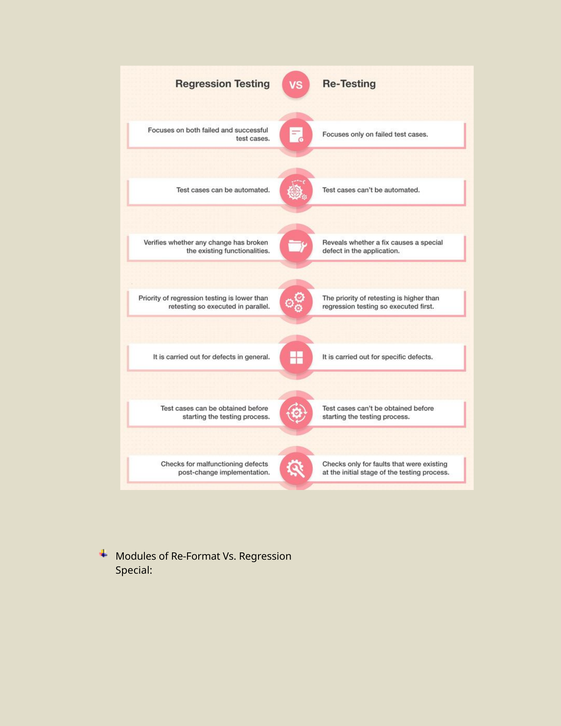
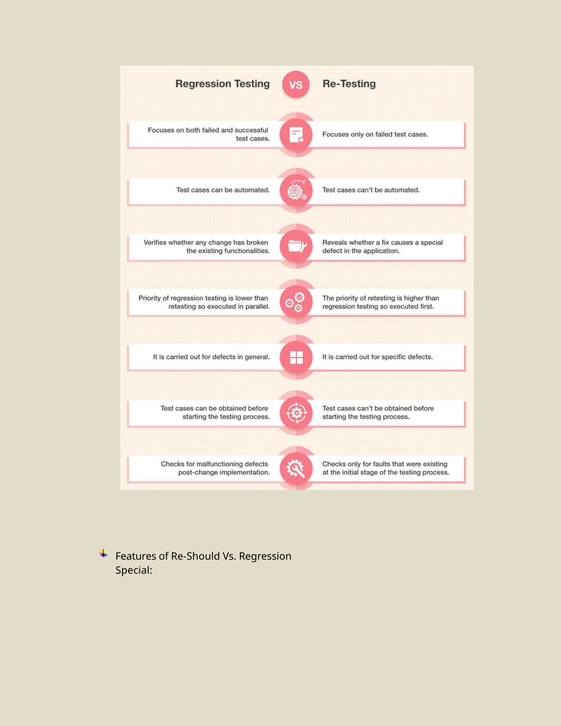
Modules: Modules -> Features (136, 556)
Re-Format: Re-Format -> Re-Should (196, 556)
